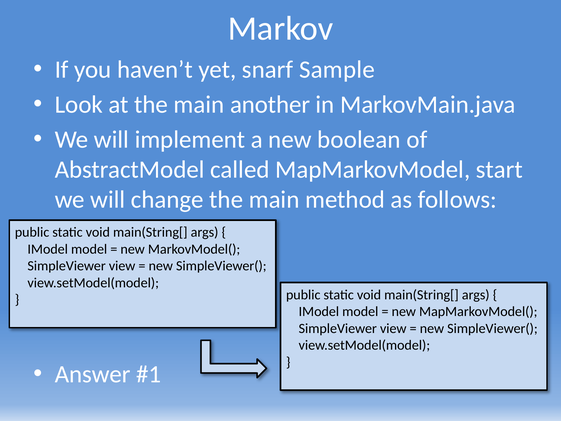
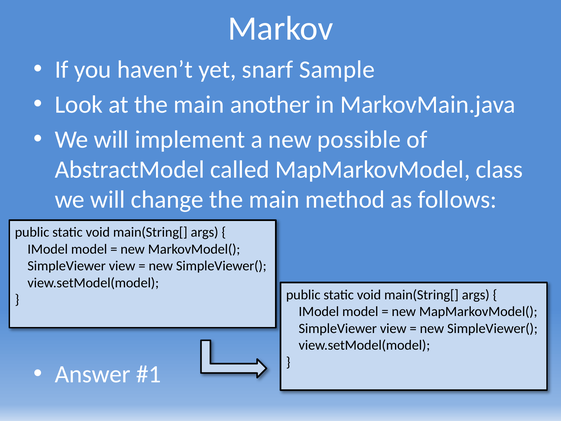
boolean: boolean -> possible (359, 139)
start: start -> class (499, 169)
